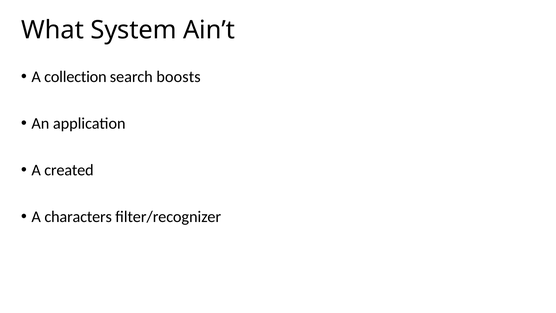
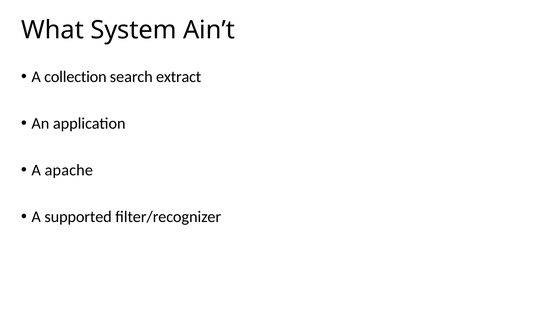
boosts: boosts -> extract (179, 77)
created: created -> apache (69, 170)
characters: characters -> supported (78, 217)
